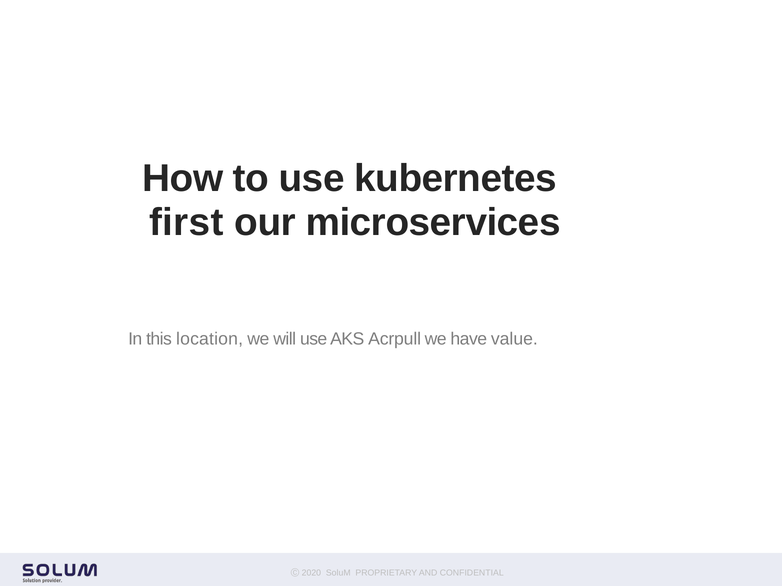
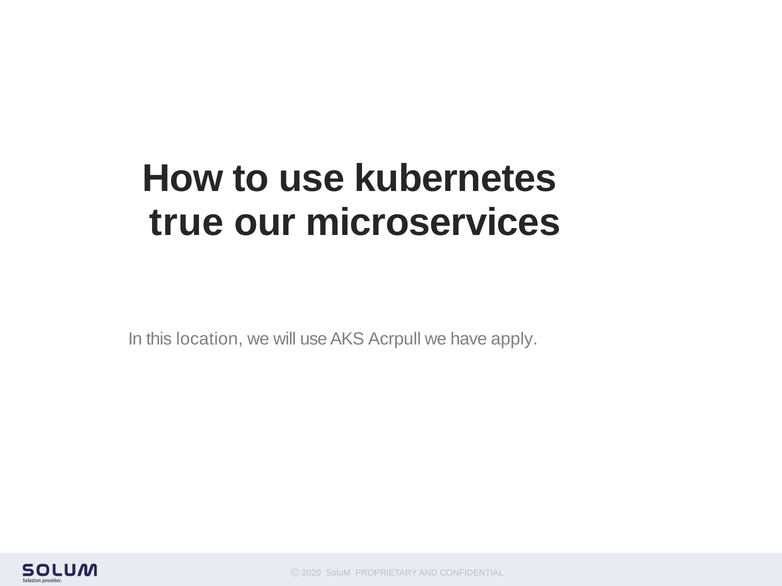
first: first -> true (186, 223)
value: value -> apply (514, 339)
